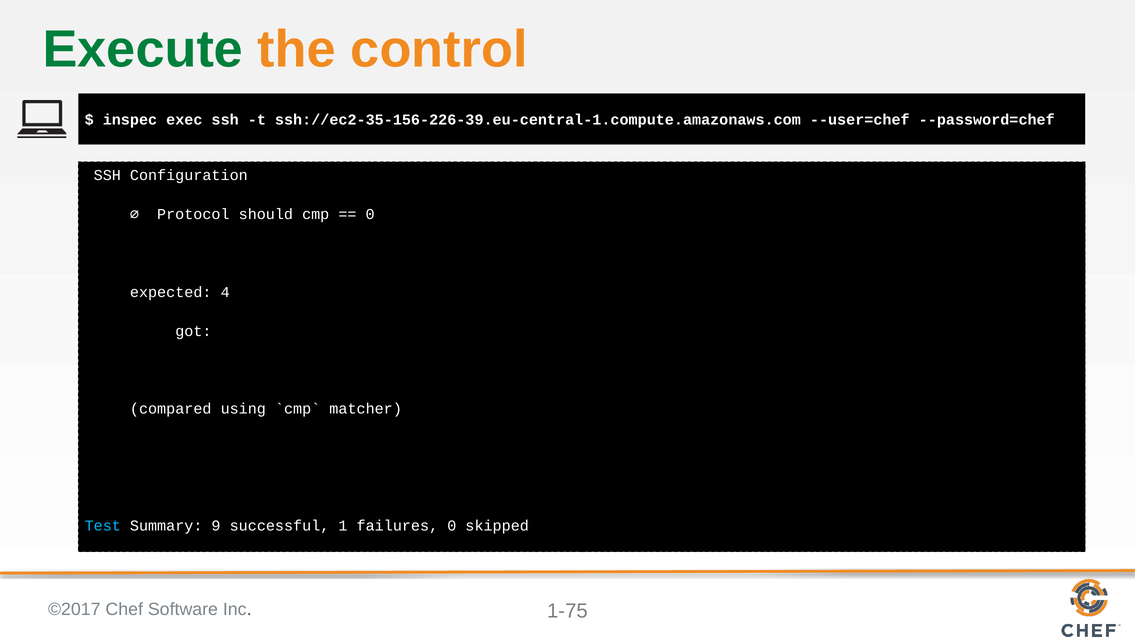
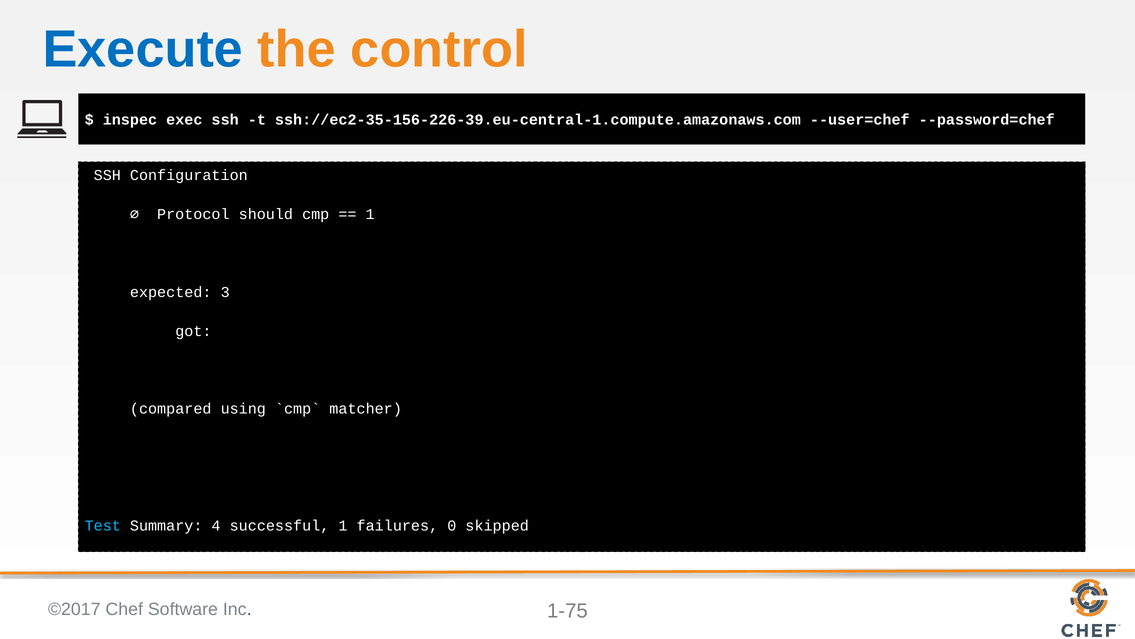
Execute colour: green -> blue (143, 49)
0: 0 -> 1 (370, 214)
4: 4 -> 3 (225, 292)
9: 9 -> 4 (216, 525)
